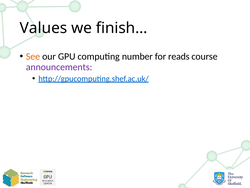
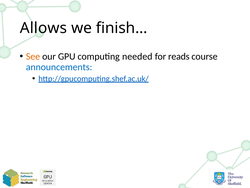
Values: Values -> Allows (43, 28)
number: number -> needed (137, 56)
announcements colour: purple -> blue (59, 67)
